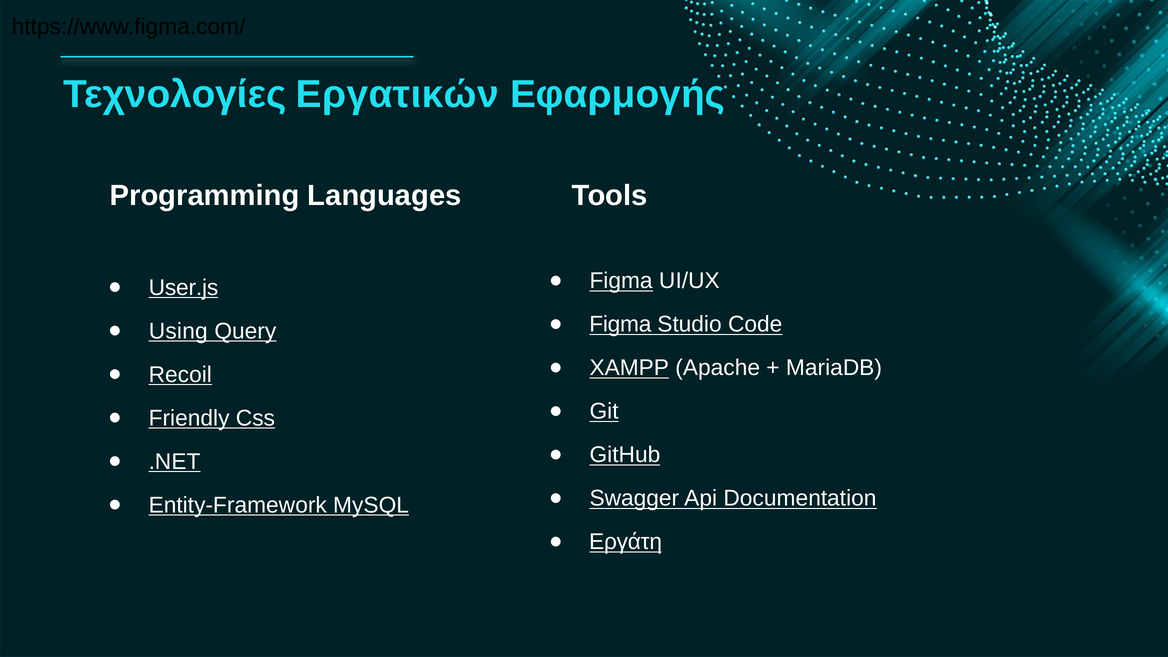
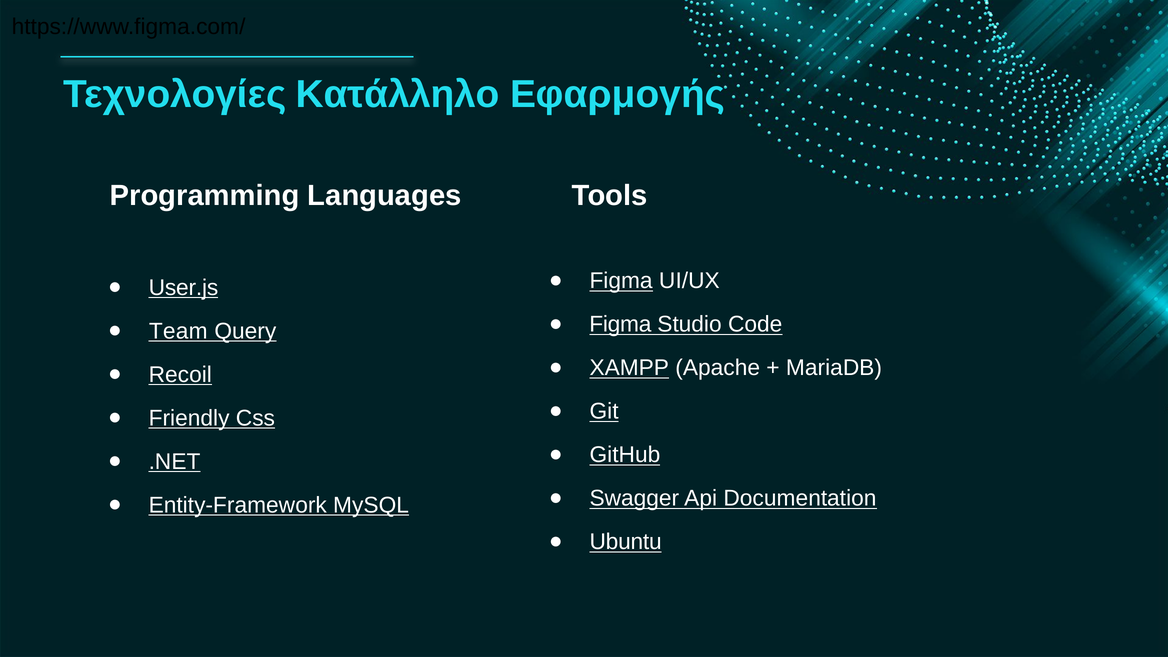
Εργατικών: Εργατικών -> Κατάλληλο (398, 95)
Using: Using -> Team (178, 331)
Εργάτη: Εργάτη -> Ubuntu (626, 542)
